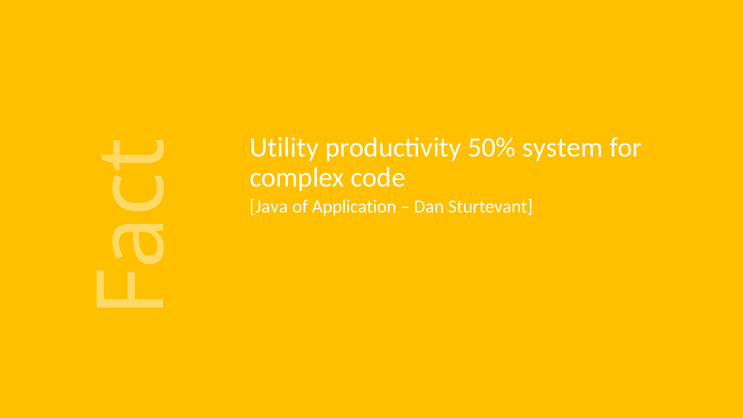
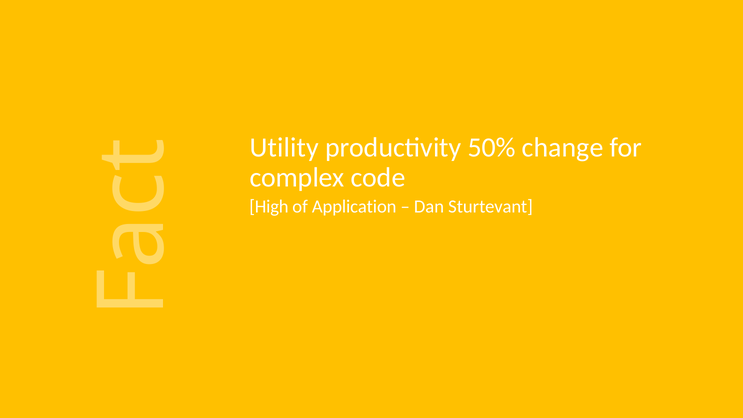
system: system -> change (563, 147)
Java: Java -> High (269, 207)
